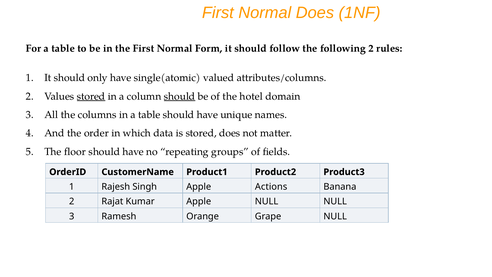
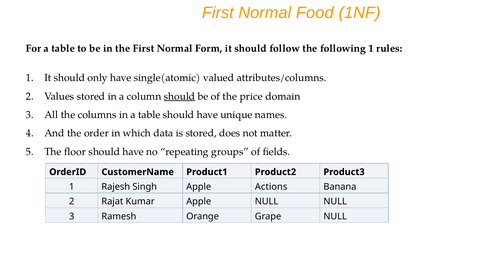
Normal Does: Does -> Food (315, 13)
following 2: 2 -> 1 (371, 48)
stored underline: present -> none (91, 96)
hotel: hotel -> price (251, 96)
